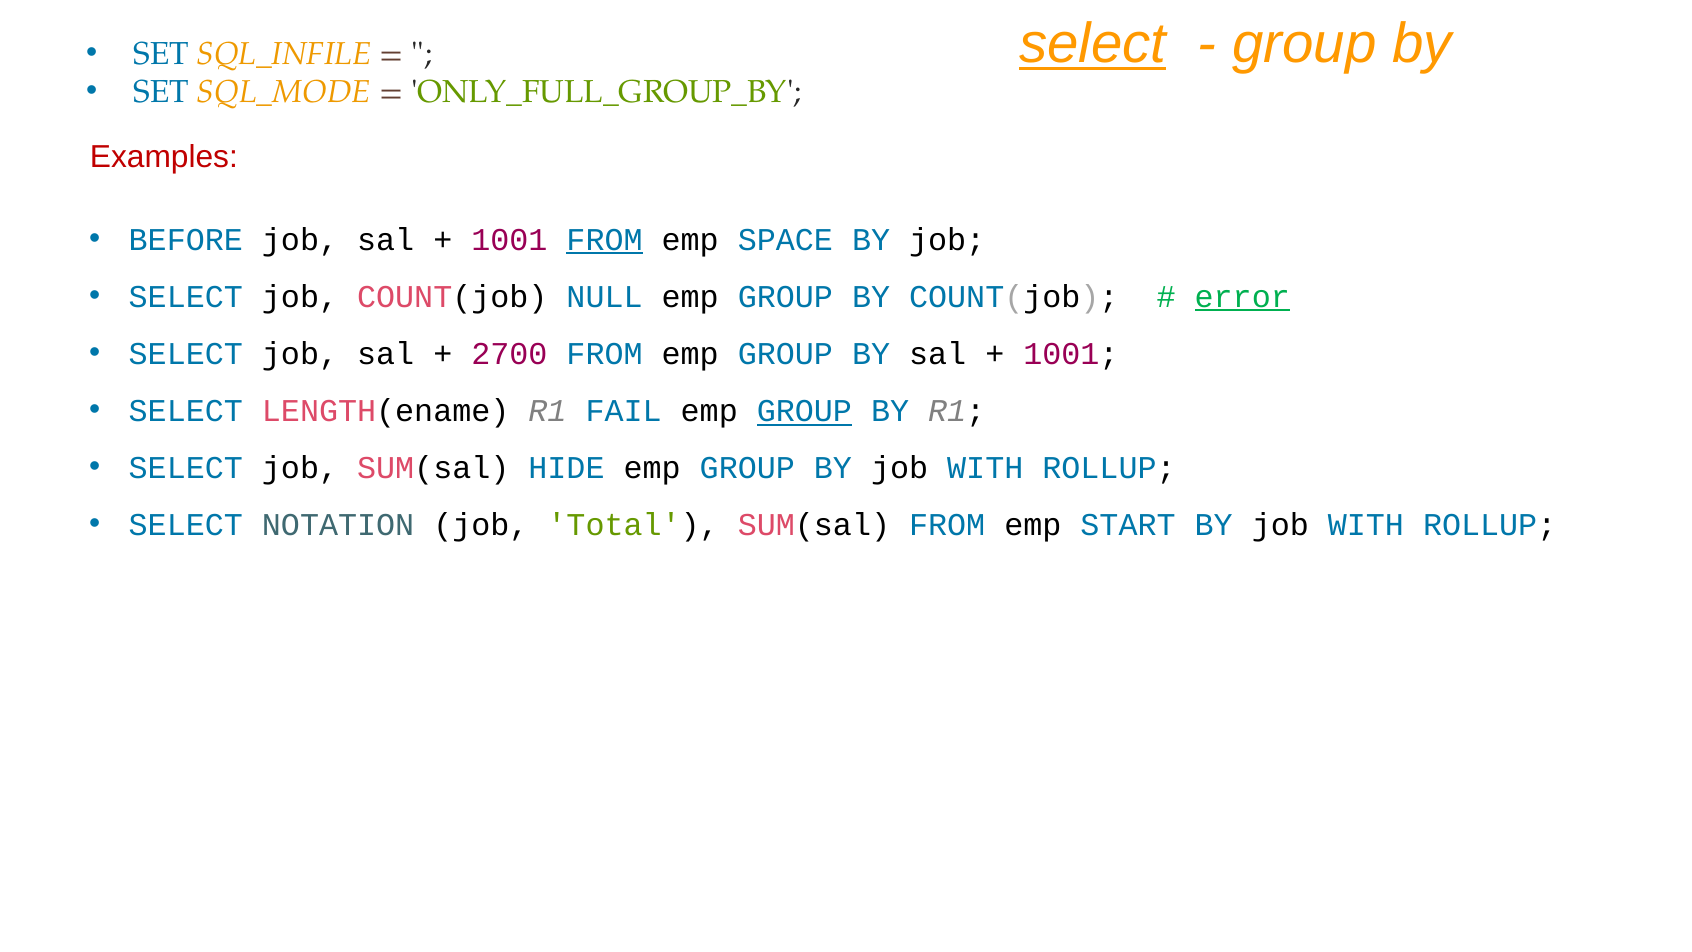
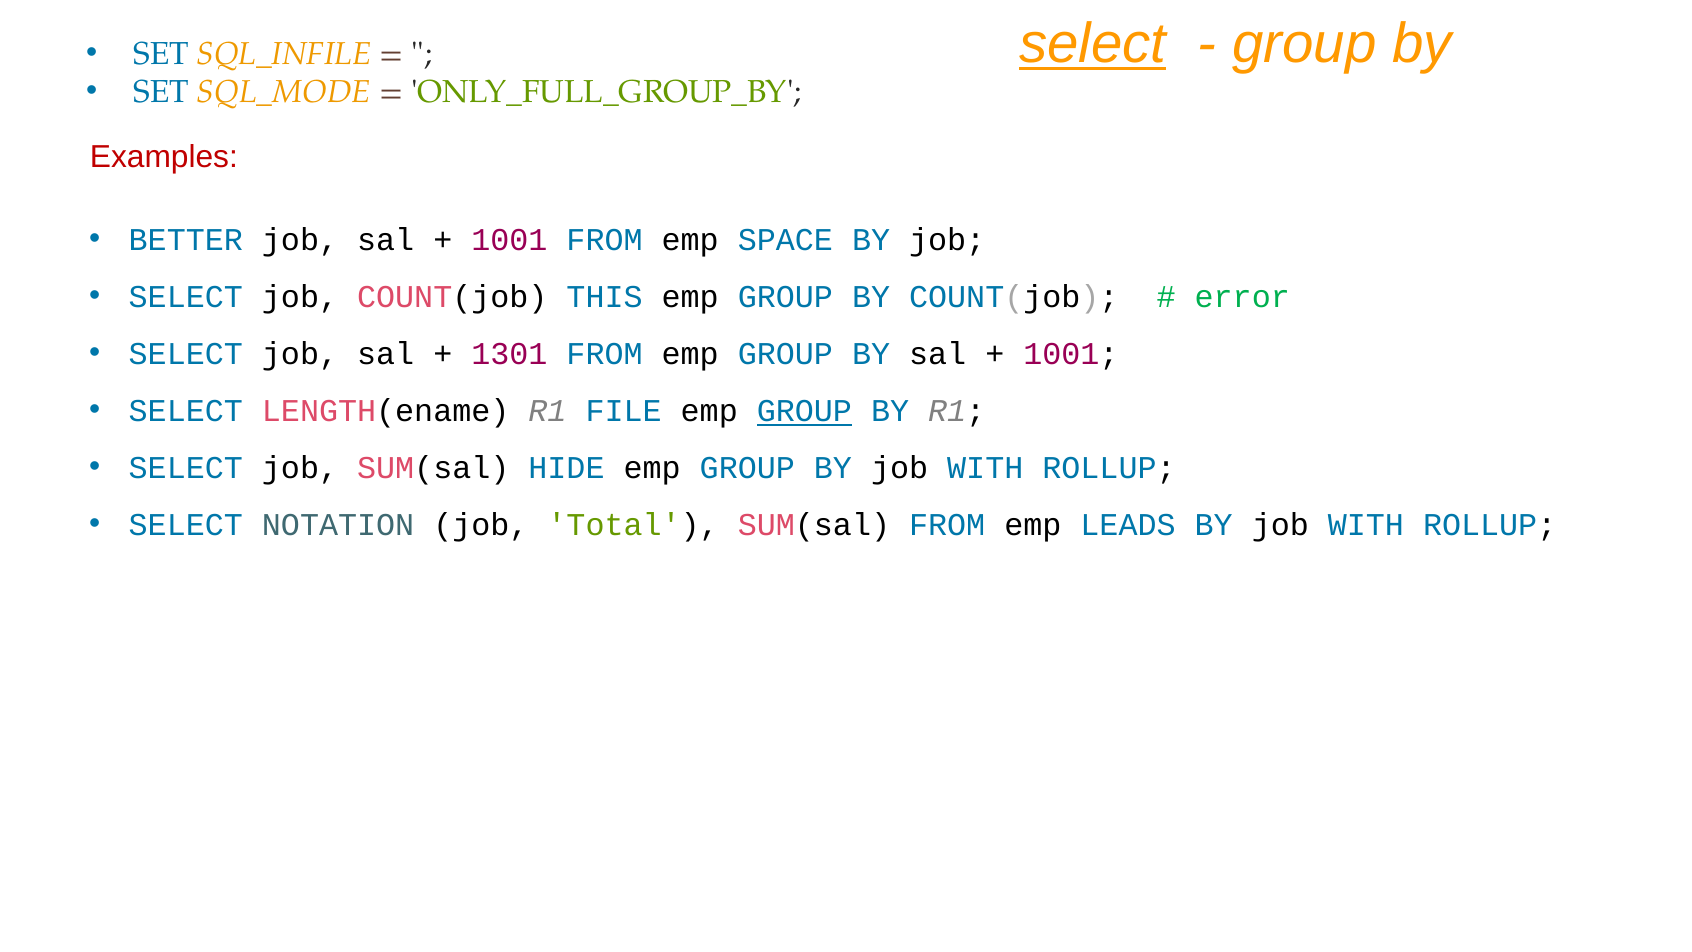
BEFORE: BEFORE -> BETTER (186, 239)
FROM underline: present -> none (605, 239)
NULL: NULL -> THIS (605, 297)
error underline: present -> none (1242, 297)
2700: 2700 -> 1301 (509, 354)
FAIL: FAIL -> FILE (624, 411)
START: START -> LEADS (1128, 525)
